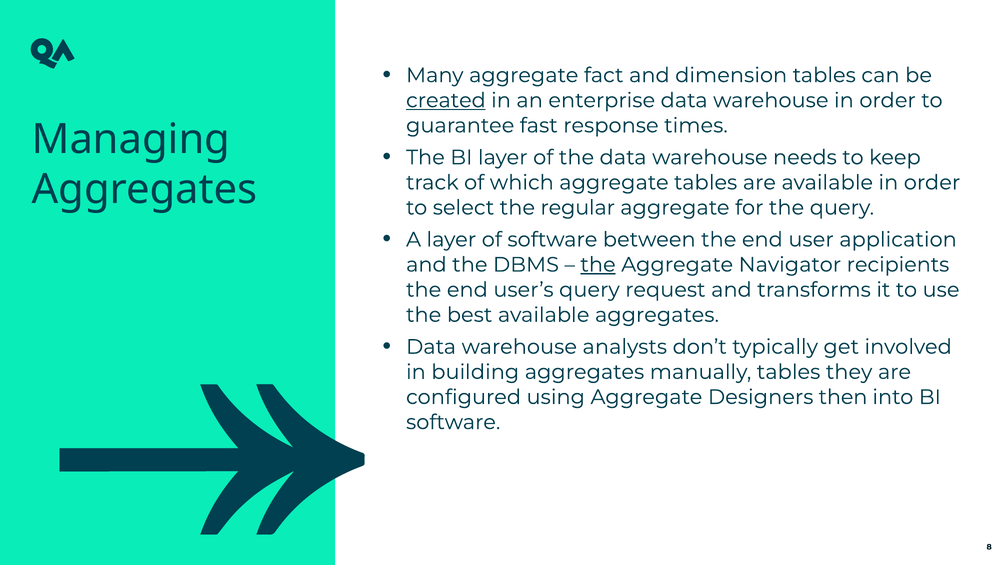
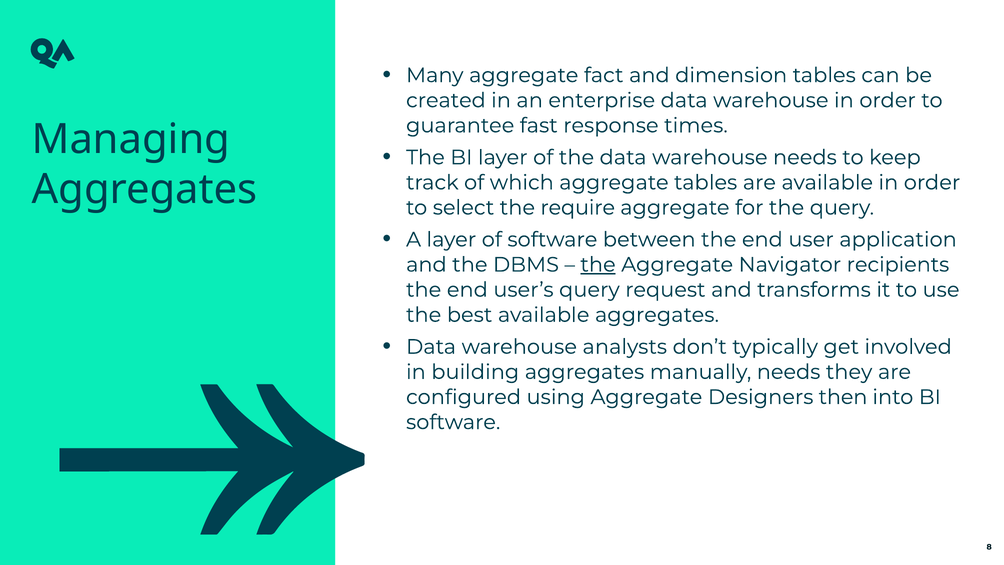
created underline: present -> none (446, 100)
regular: regular -> require (578, 208)
manually tables: tables -> needs (789, 372)
